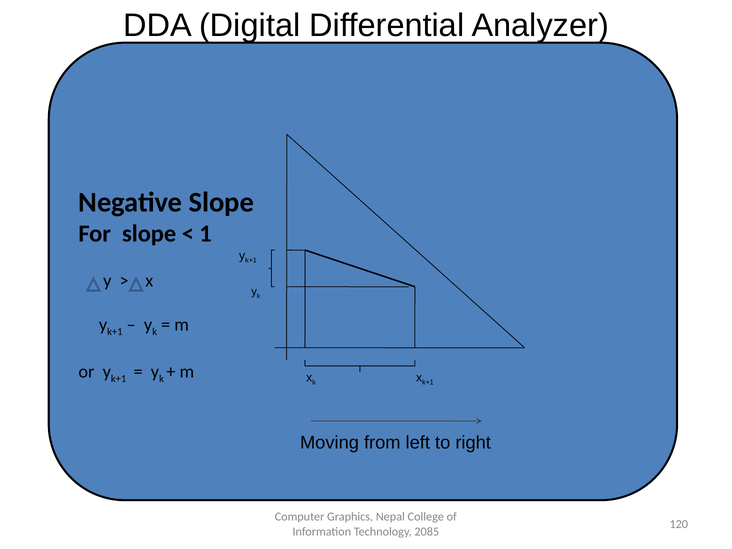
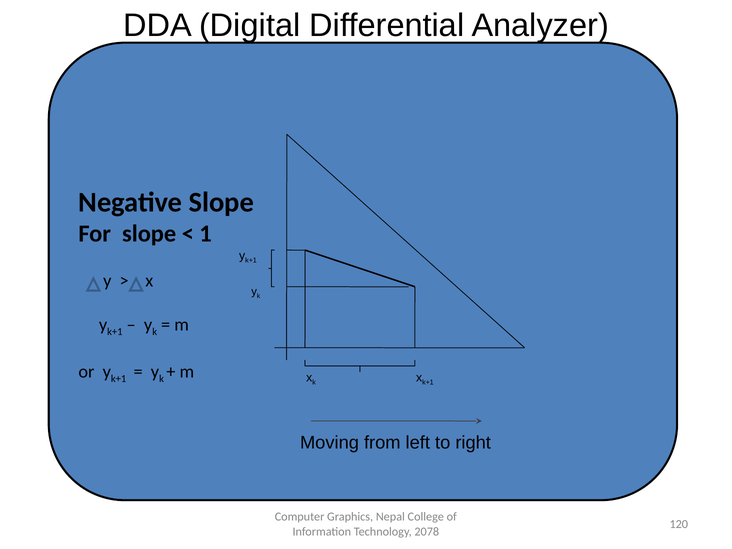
2085: 2085 -> 2078 (427, 532)
